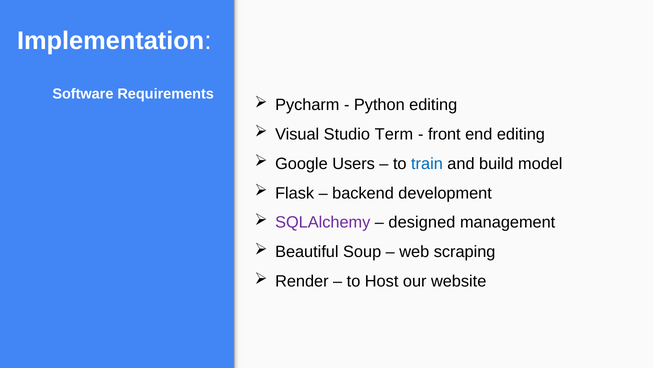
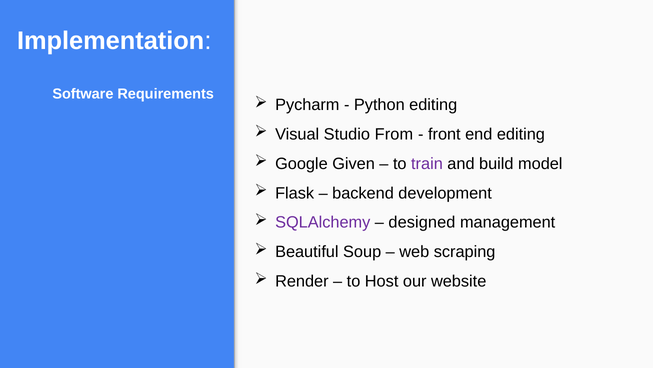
Term: Term -> From (394, 134)
Users: Users -> Given (354, 163)
train colour: blue -> purple (427, 163)
